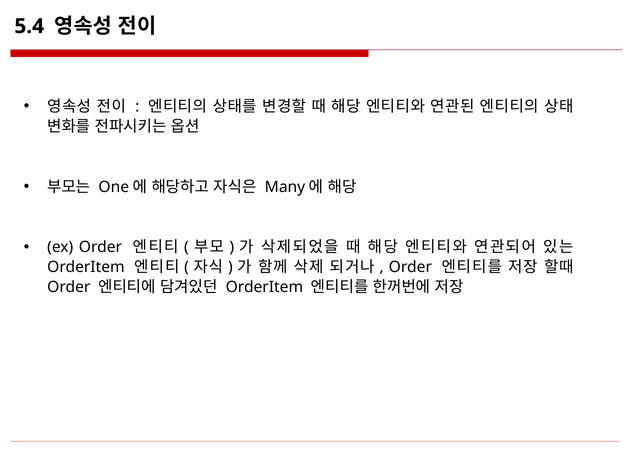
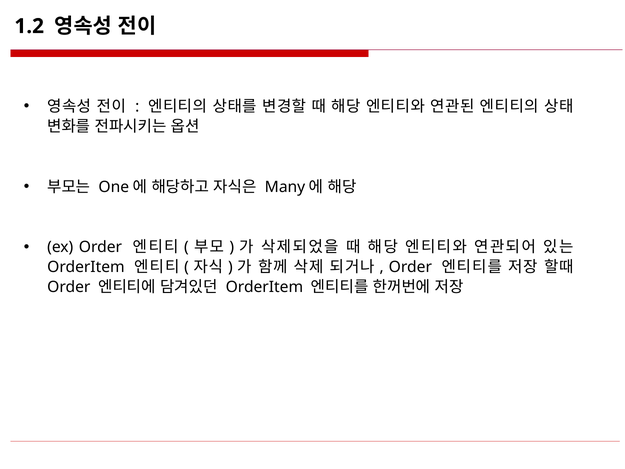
5.4: 5.4 -> 1.2 (29, 26)
